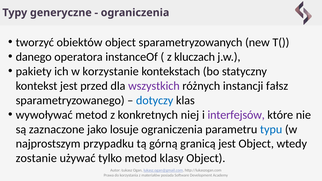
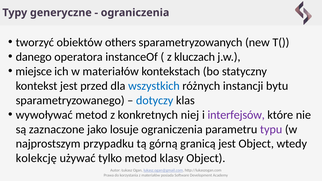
obiektów object: object -> others (121, 42)
pakiety: pakiety -> miejsce (34, 71)
w korzystanie: korzystanie -> materiałów (111, 71)
wszystkich colour: purple -> blue (154, 86)
fałsz: fałsz -> bytu (277, 86)
typu colour: blue -> purple (271, 129)
zostanie: zostanie -> kolekcję (36, 158)
